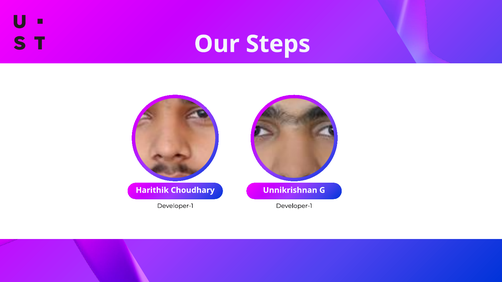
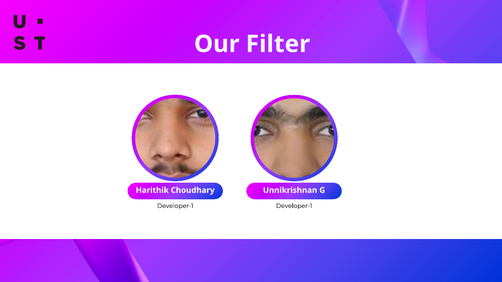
Steps: Steps -> Filter (278, 44)
